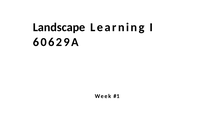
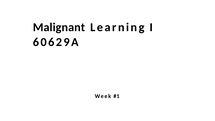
Landscape: Landscape -> Malignant (59, 27)
